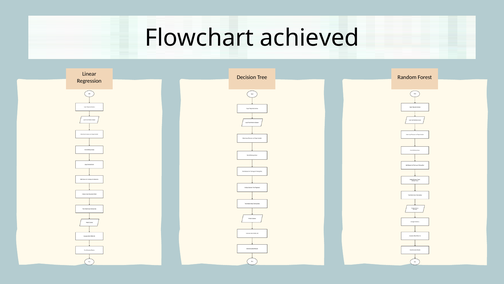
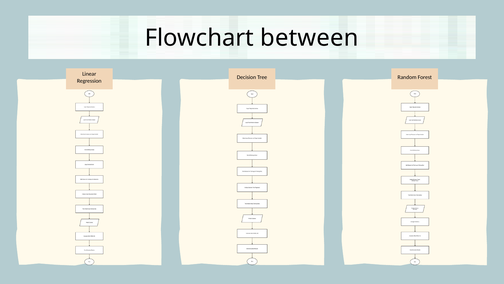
achieved: achieved -> between (309, 38)
